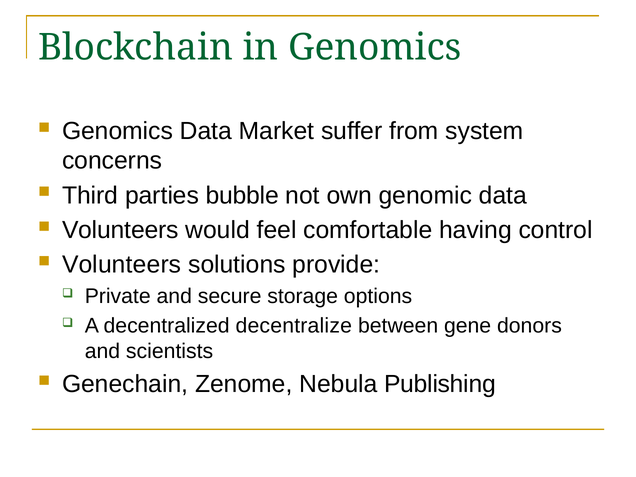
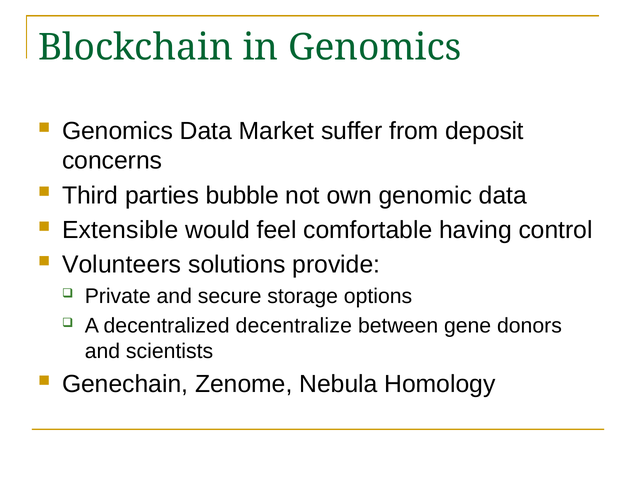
system: system -> deposit (485, 131)
Volunteers: Volunteers -> Extensible (120, 230)
Publishing: Publishing -> Homology (440, 384)
